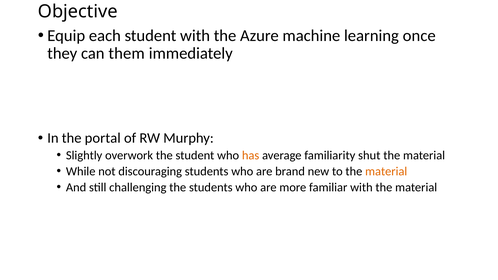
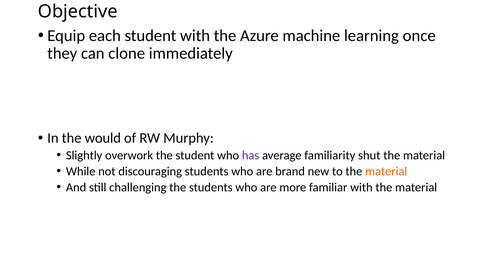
them: them -> clone (127, 54)
portal: portal -> would (103, 138)
has colour: orange -> purple (251, 155)
